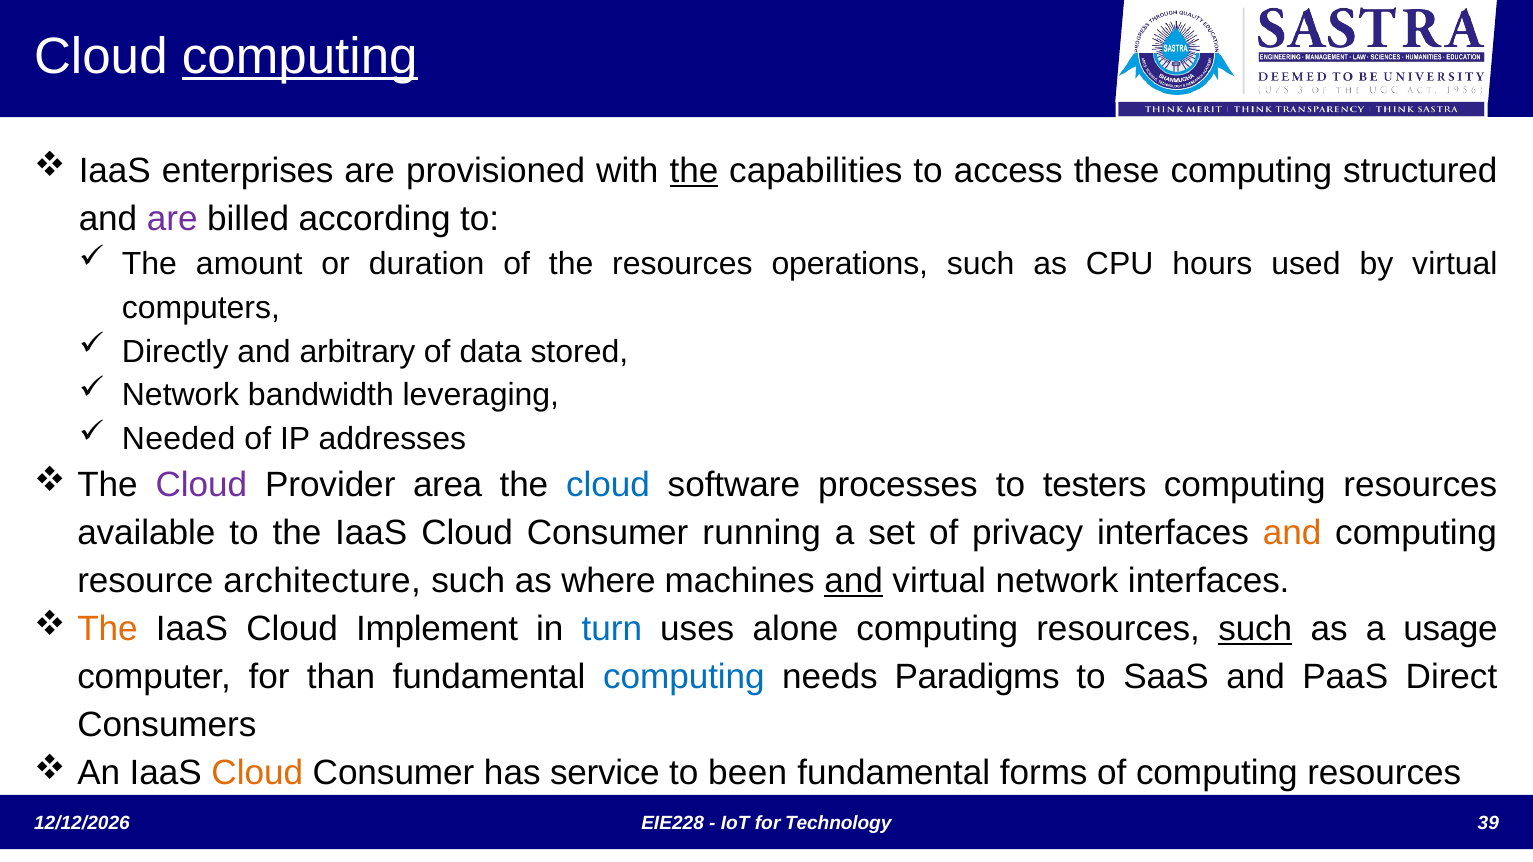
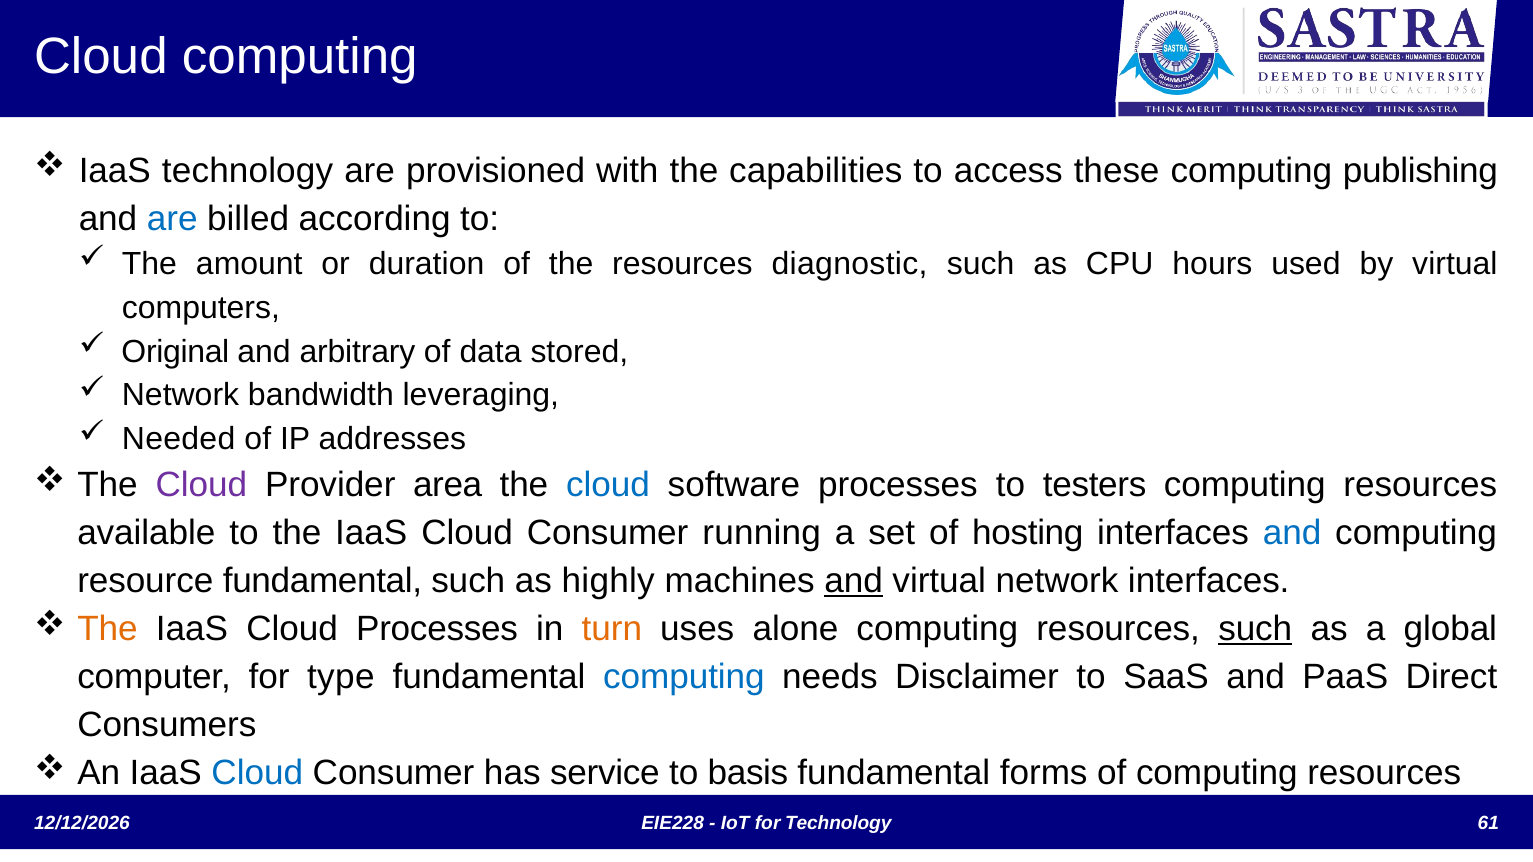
computing underline: present -> none (300, 56)
IaaS enterprises: enterprises -> technology (248, 171)
the underline: present -> none (694, 171)
structured: structured -> publishing (1420, 171)
are colour: purple -> blue (172, 219)
operations: operations -> diagnostic (850, 264)
Directly: Directly -> Original (175, 352)
privacy: privacy -> hosting (1028, 533)
and colour: orange -> blue (1292, 533)
resource architecture: architecture -> fundamental (322, 581)
where: where -> highly (608, 581)
Cloud Implement: Implement -> Processes (437, 630)
turn colour: blue -> orange (612, 630)
usage: usage -> global (1450, 630)
than: than -> type (341, 678)
Paradigms: Paradigms -> Disclaimer (977, 678)
Cloud colour: orange -> blue (257, 774)
been: been -> basis (748, 774)
39: 39 -> 61 (1488, 823)
